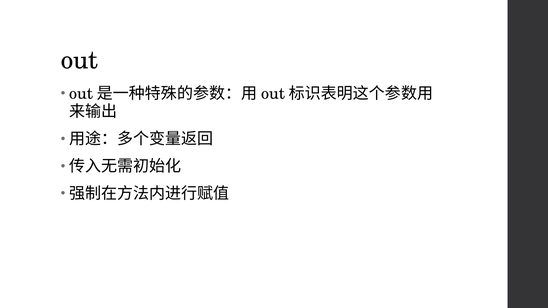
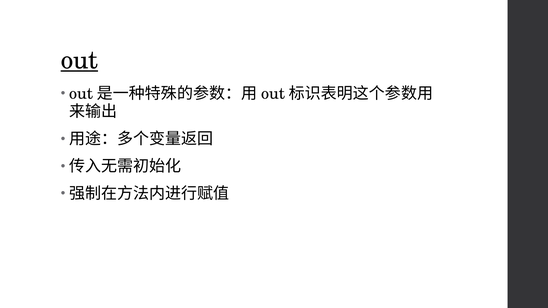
out underline: none -> present (79, 60)
